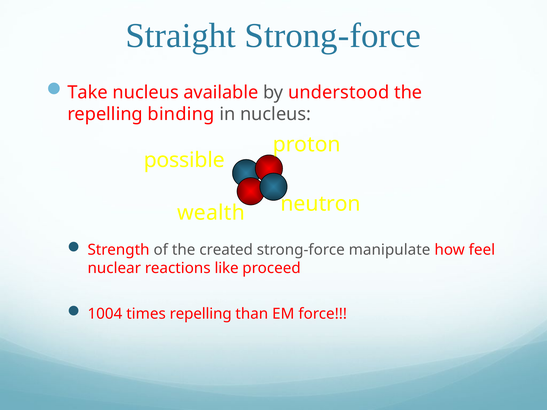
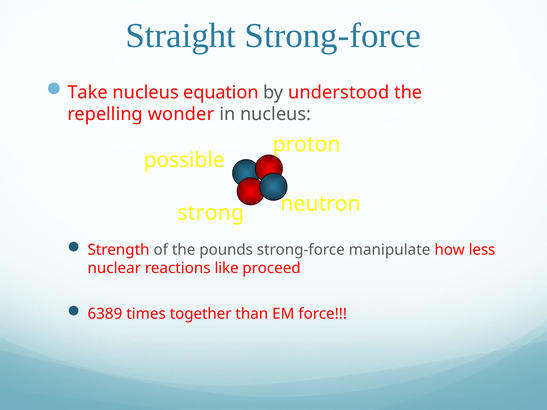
available: available -> equation (221, 92)
binding: binding -> wonder (181, 114)
wealth: wealth -> strong (211, 213)
created: created -> pounds (226, 250)
feel: feel -> less (482, 250)
1004: 1004 -> 6389 (105, 314)
times repelling: repelling -> together (201, 314)
